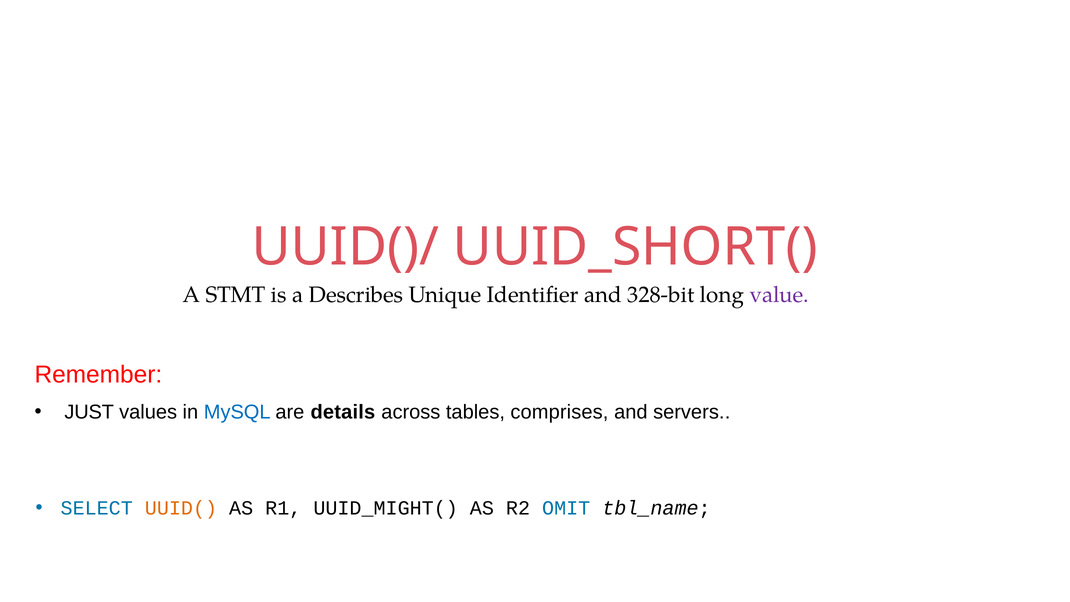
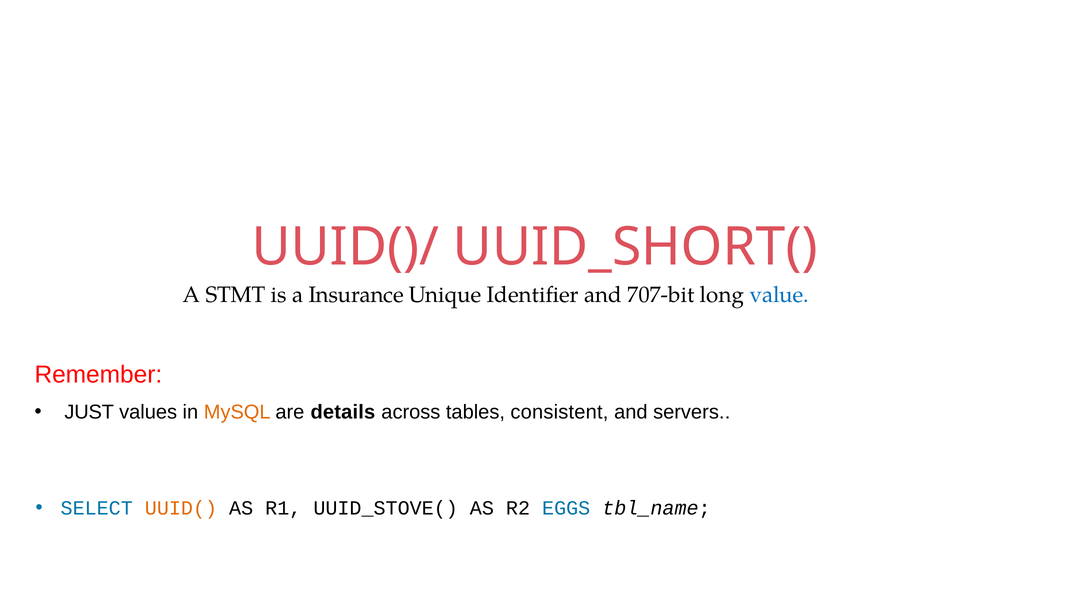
Describes: Describes -> Insurance (356, 295)
328-bit: 328-bit -> 707-bit (661, 295)
value colour: purple -> blue (779, 295)
MySQL colour: blue -> orange (237, 412)
comprises: comprises -> consistent (559, 412)
UUID_MIGHT(: UUID_MIGHT( -> UUID_STOVE( (386, 508)
OMIT: OMIT -> EGGS (566, 508)
